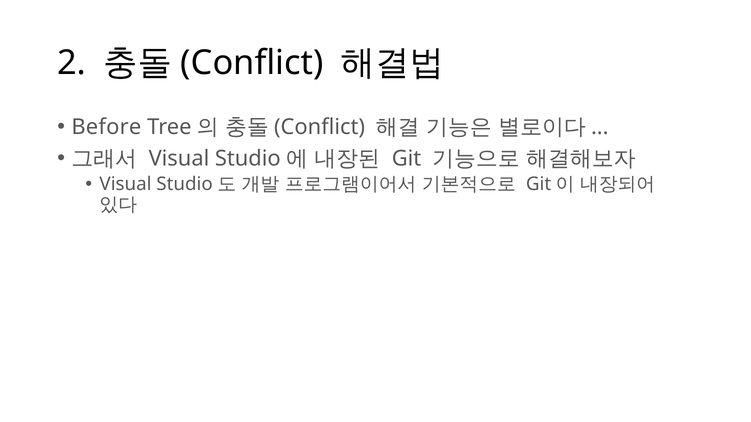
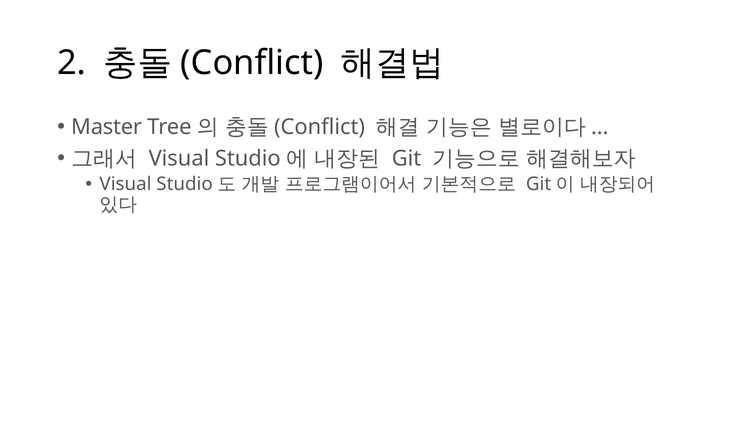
Before: Before -> Master (107, 127)
